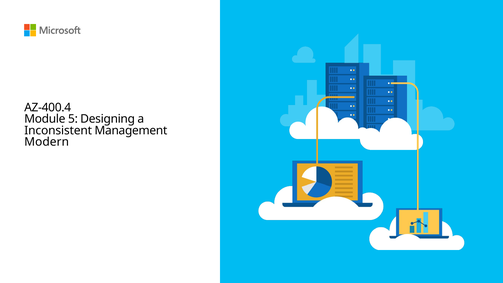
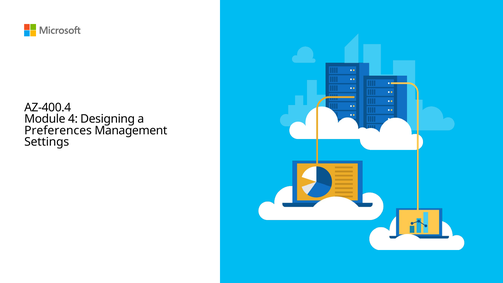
5: 5 -> 4 (73, 119)
Inconsistent: Inconsistent -> Preferences (58, 130)
Modern: Modern -> Settings (47, 142)
